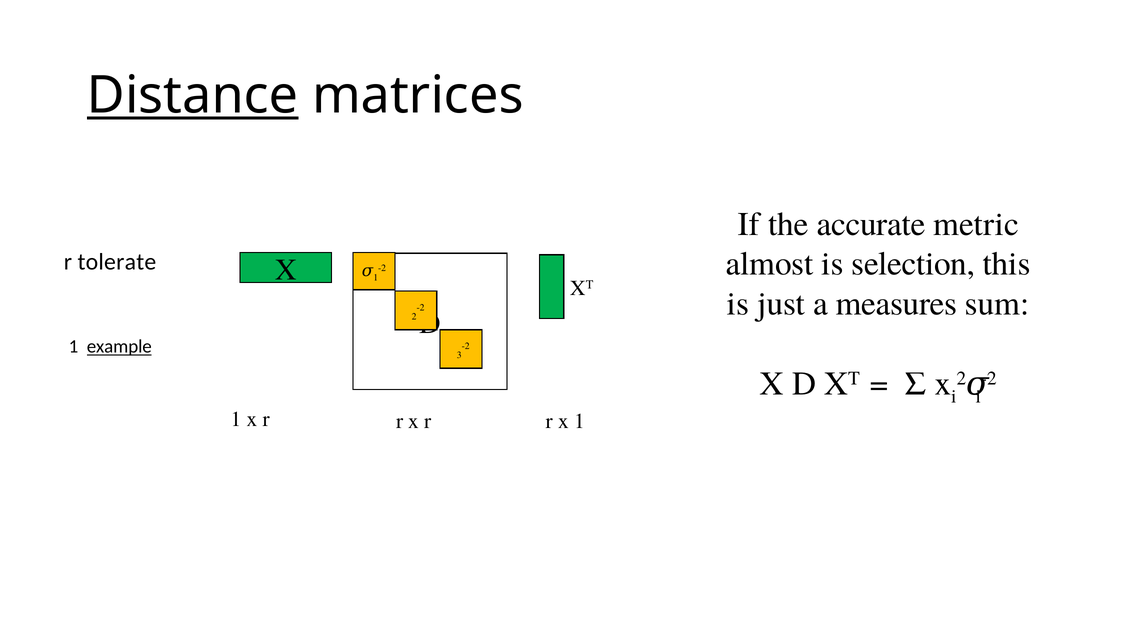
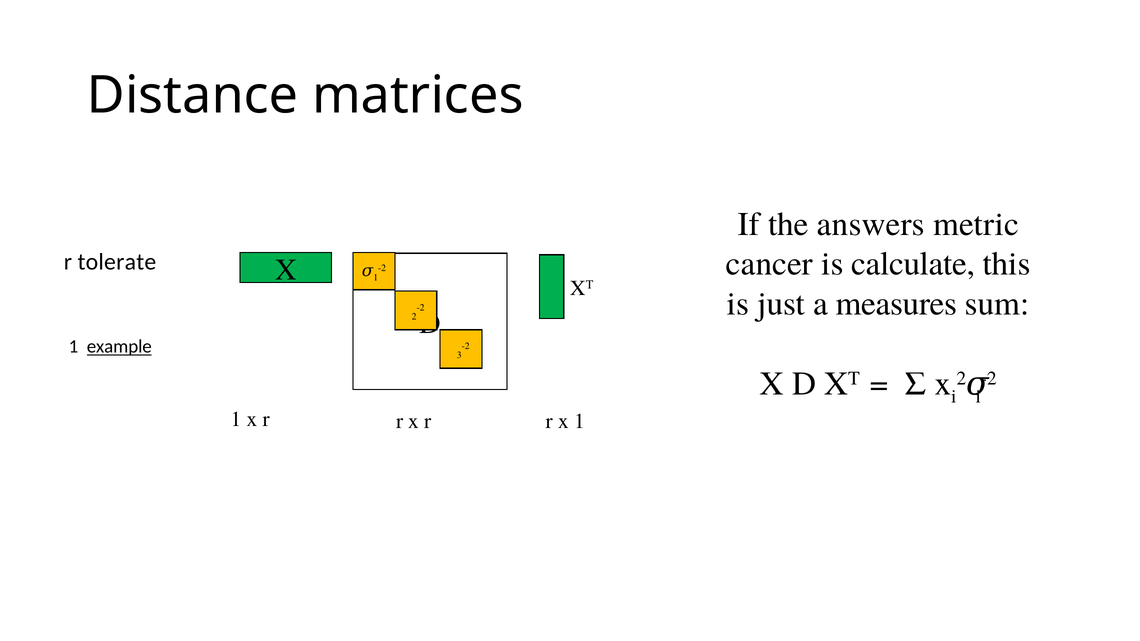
Distance underline: present -> none (193, 96)
accurate: accurate -> answers (871, 224)
almost: almost -> cancer (769, 264)
selection: selection -> calculate (913, 264)
